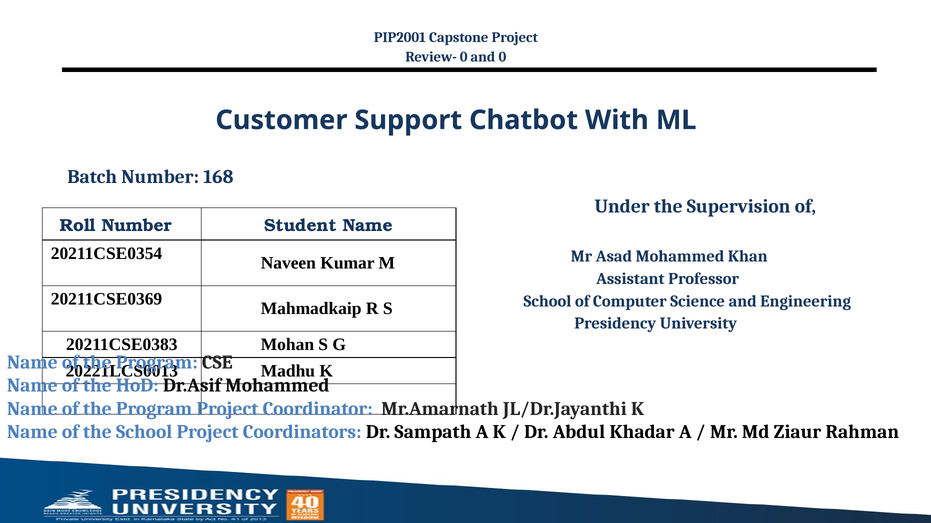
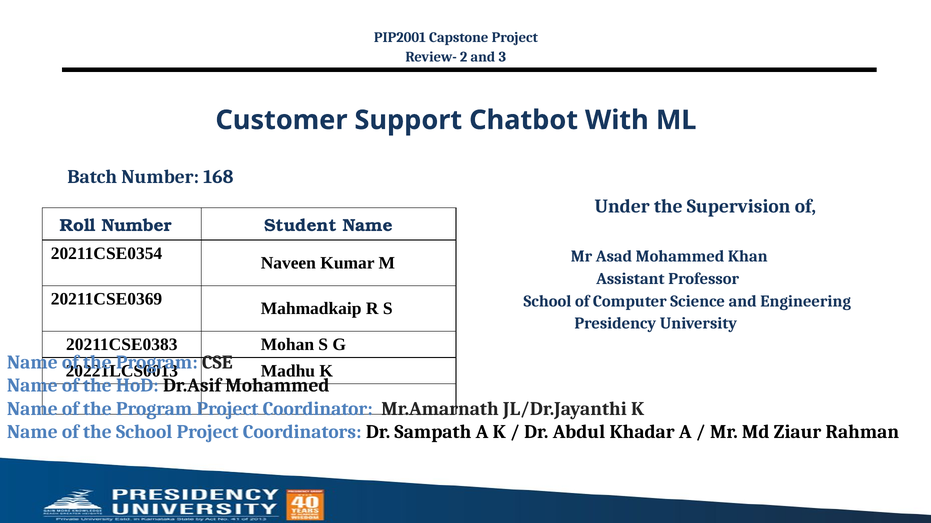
Review- 0: 0 -> 2 (464, 57)
and 0: 0 -> 3 (502, 57)
